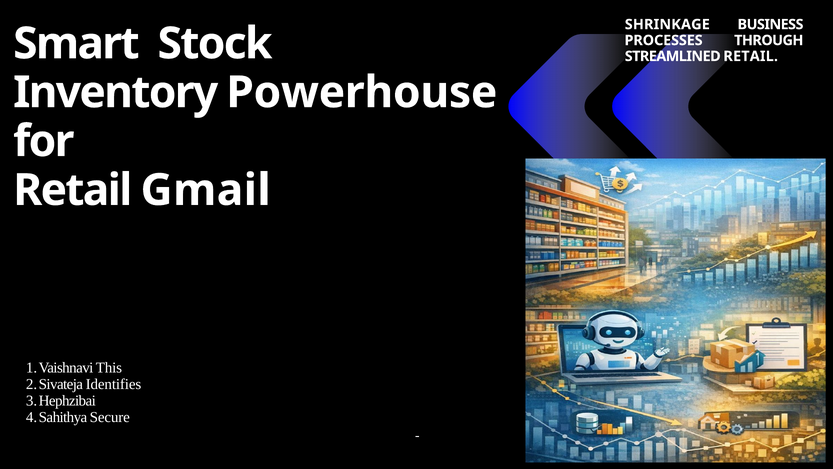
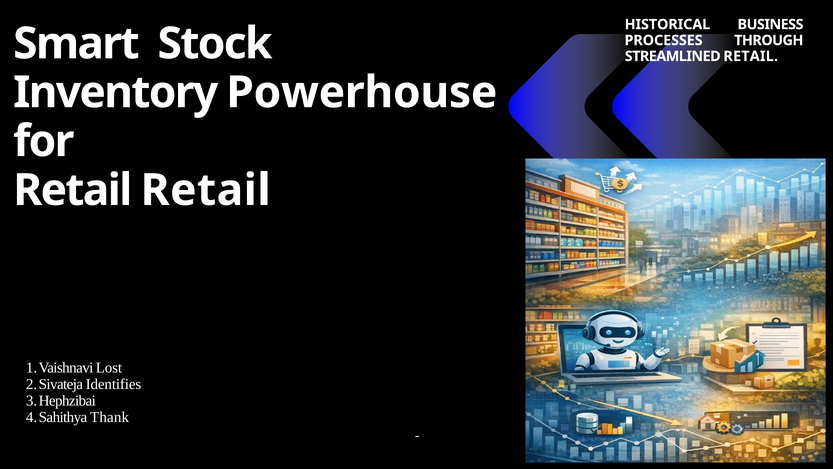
SHRINKAGE: SHRINKAGE -> HISTORICAL (667, 24)
Retail Gmail: Gmail -> Retail (206, 190)
This: This -> Lost (109, 367)
Secure: Secure -> Thank (110, 417)
